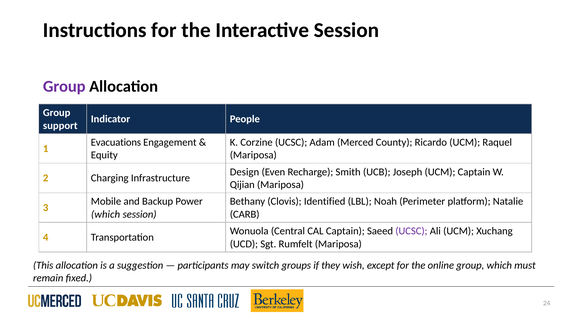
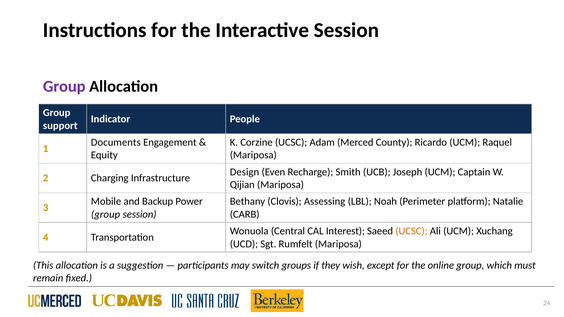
Evacuations: Evacuations -> Documents (116, 142)
Identified: Identified -> Assessing (325, 202)
which: which -> group (106, 215)
CAL Captain: Captain -> Interest (345, 231)
UCSC colour: purple -> orange (411, 231)
